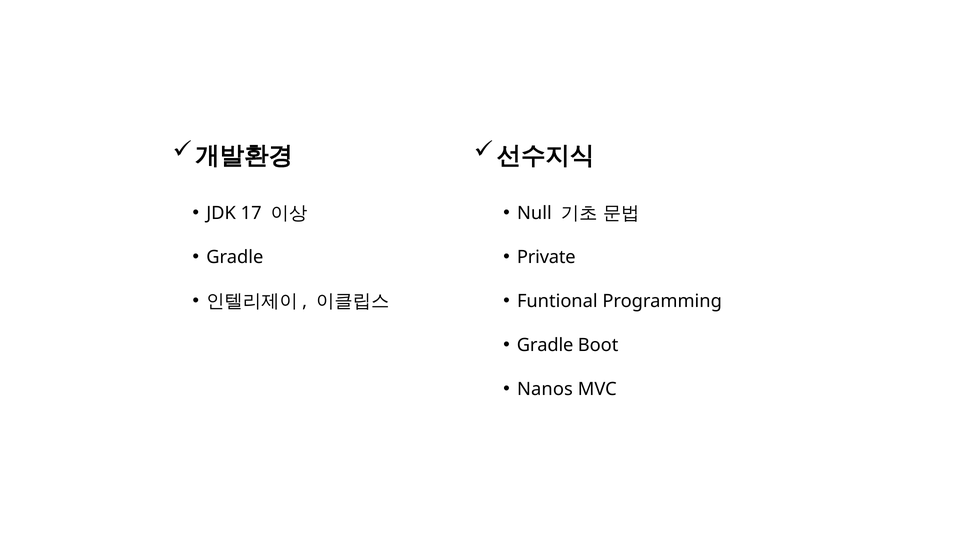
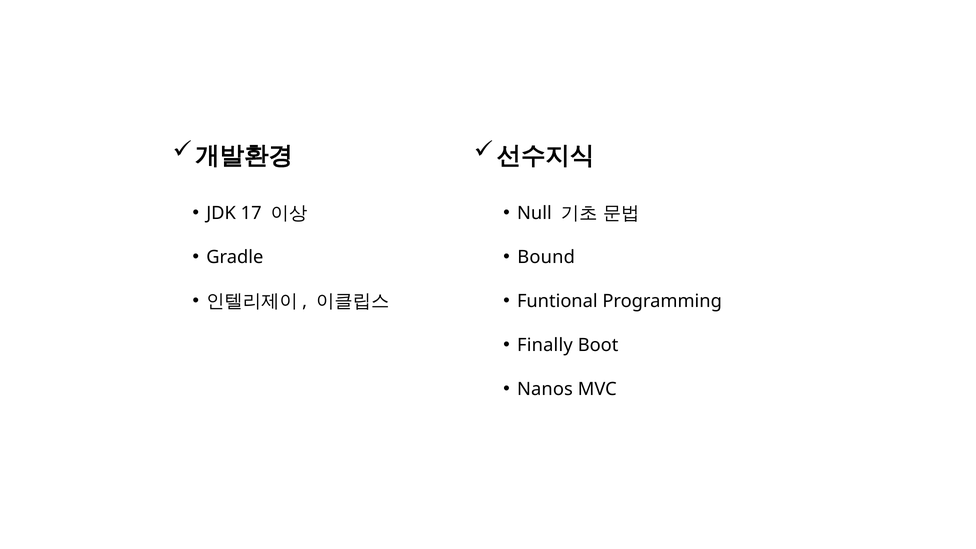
Private: Private -> Bound (546, 257)
Gradle: Gradle -> Finally (545, 345)
